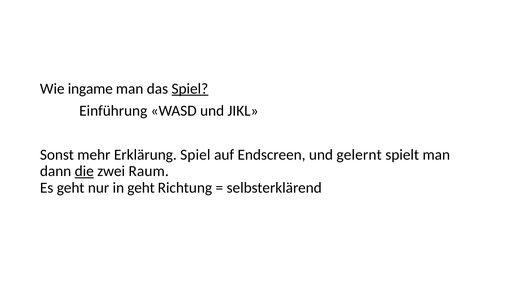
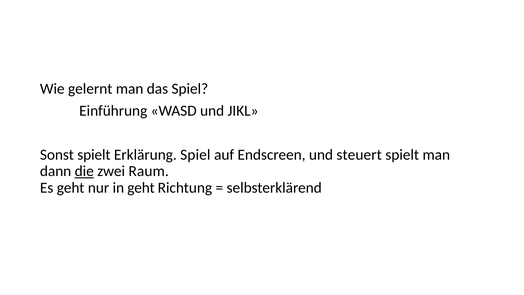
ingame: ingame -> gelernt (90, 89)
Spiel underline: present -> none (190, 89)
Sonst mehr: mehr -> spielt (94, 155)
gelernt: gelernt -> steuert (359, 155)
